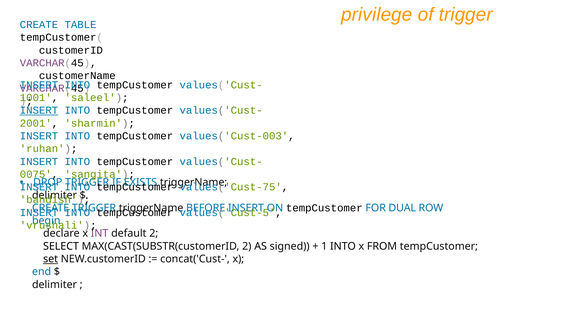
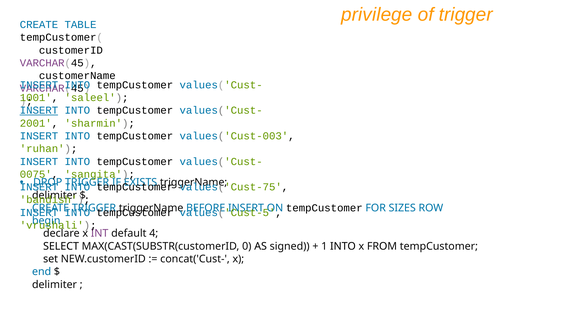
DUAL: DUAL -> SIZES (402, 208)
default 2: 2 -> 4 (154, 234)
MAX(CAST(SUBSTR(customerID 2: 2 -> 0 (247, 247)
set underline: present -> none (51, 259)
